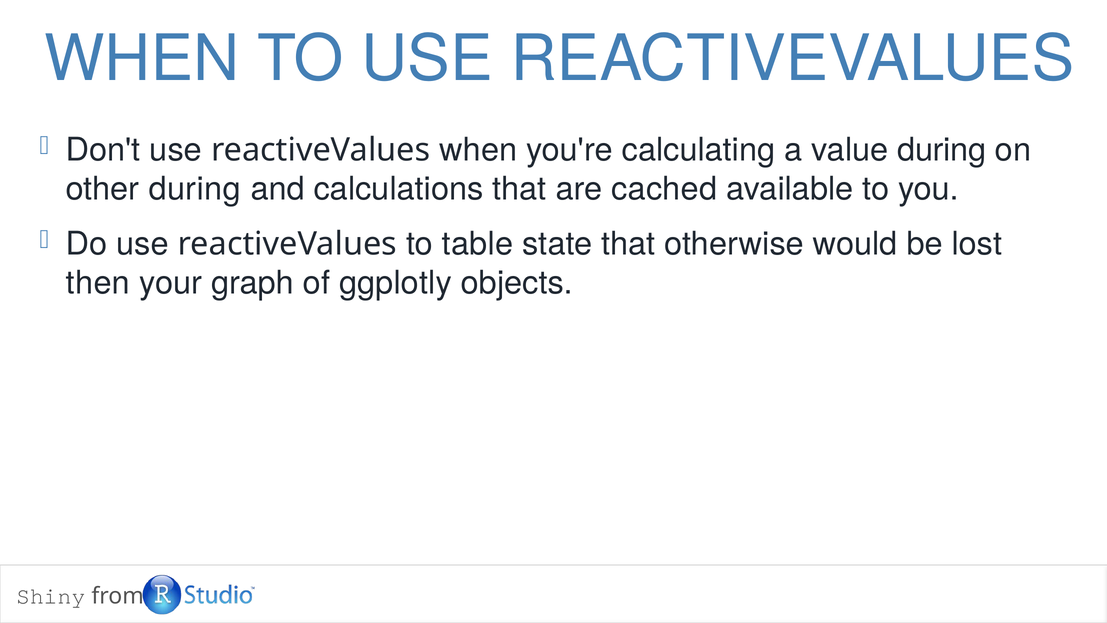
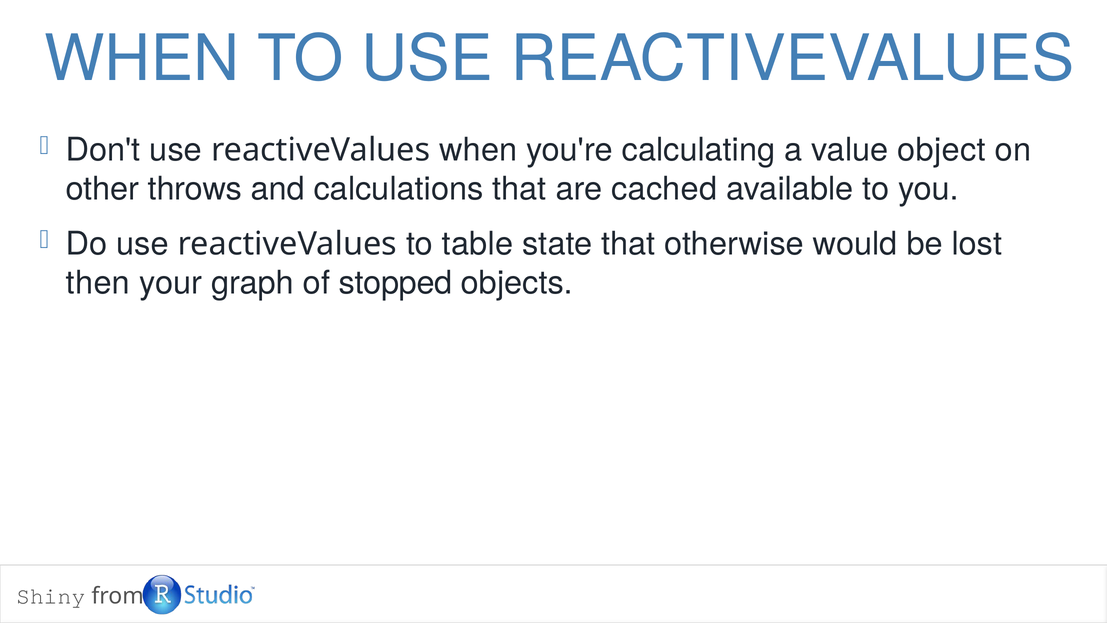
value during: during -> object (941, 150)
other during: during -> throws (195, 189)
ggplotly: ggplotly -> stopped (396, 283)
